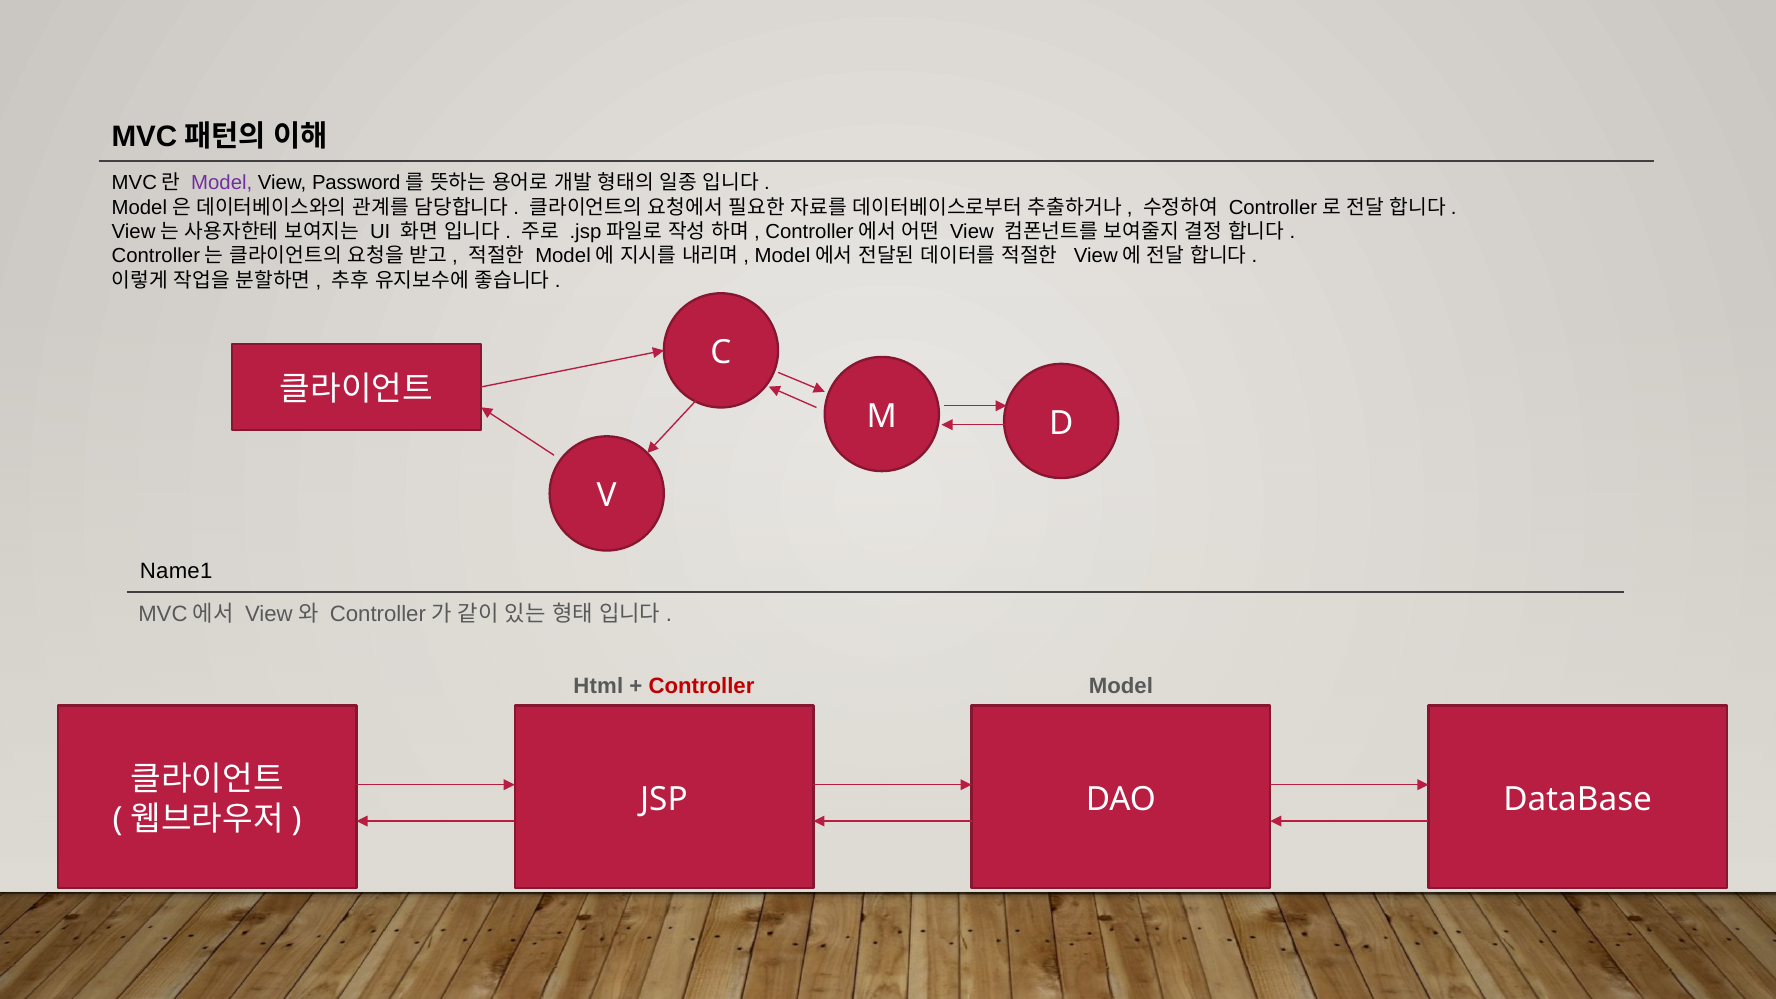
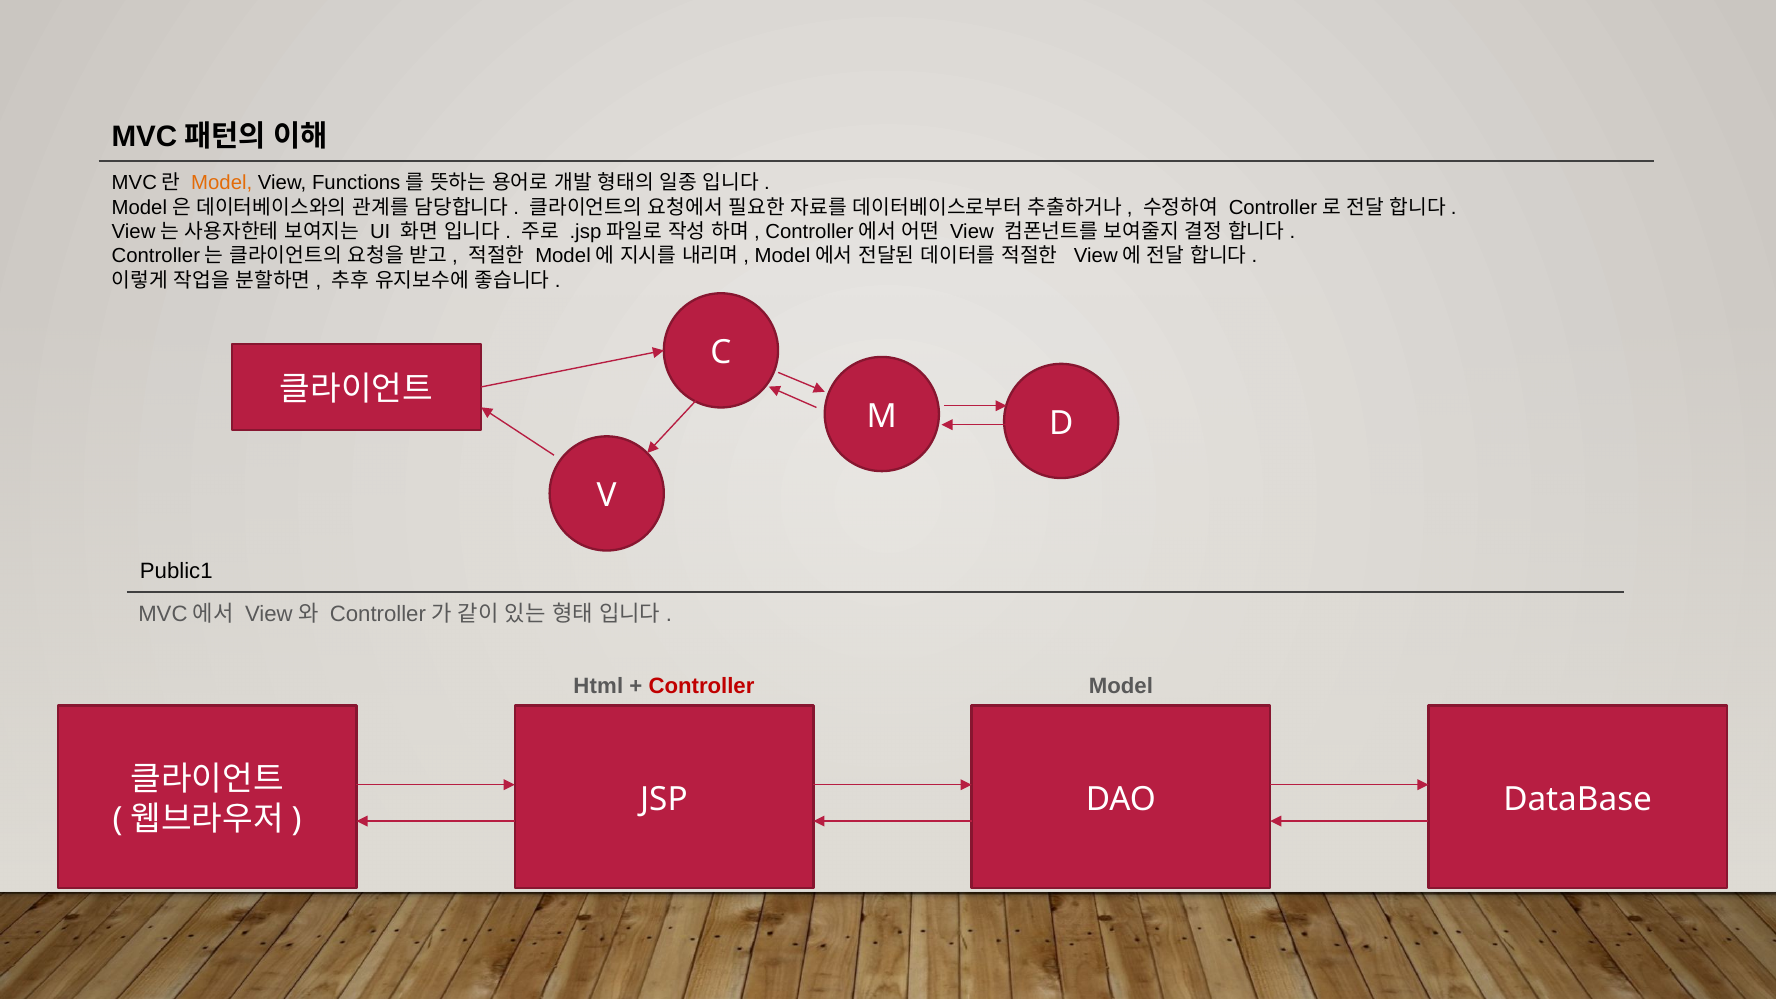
Model colour: purple -> orange (222, 183)
Password: Password -> Functions (356, 183)
Name1: Name1 -> Public1 (176, 571)
